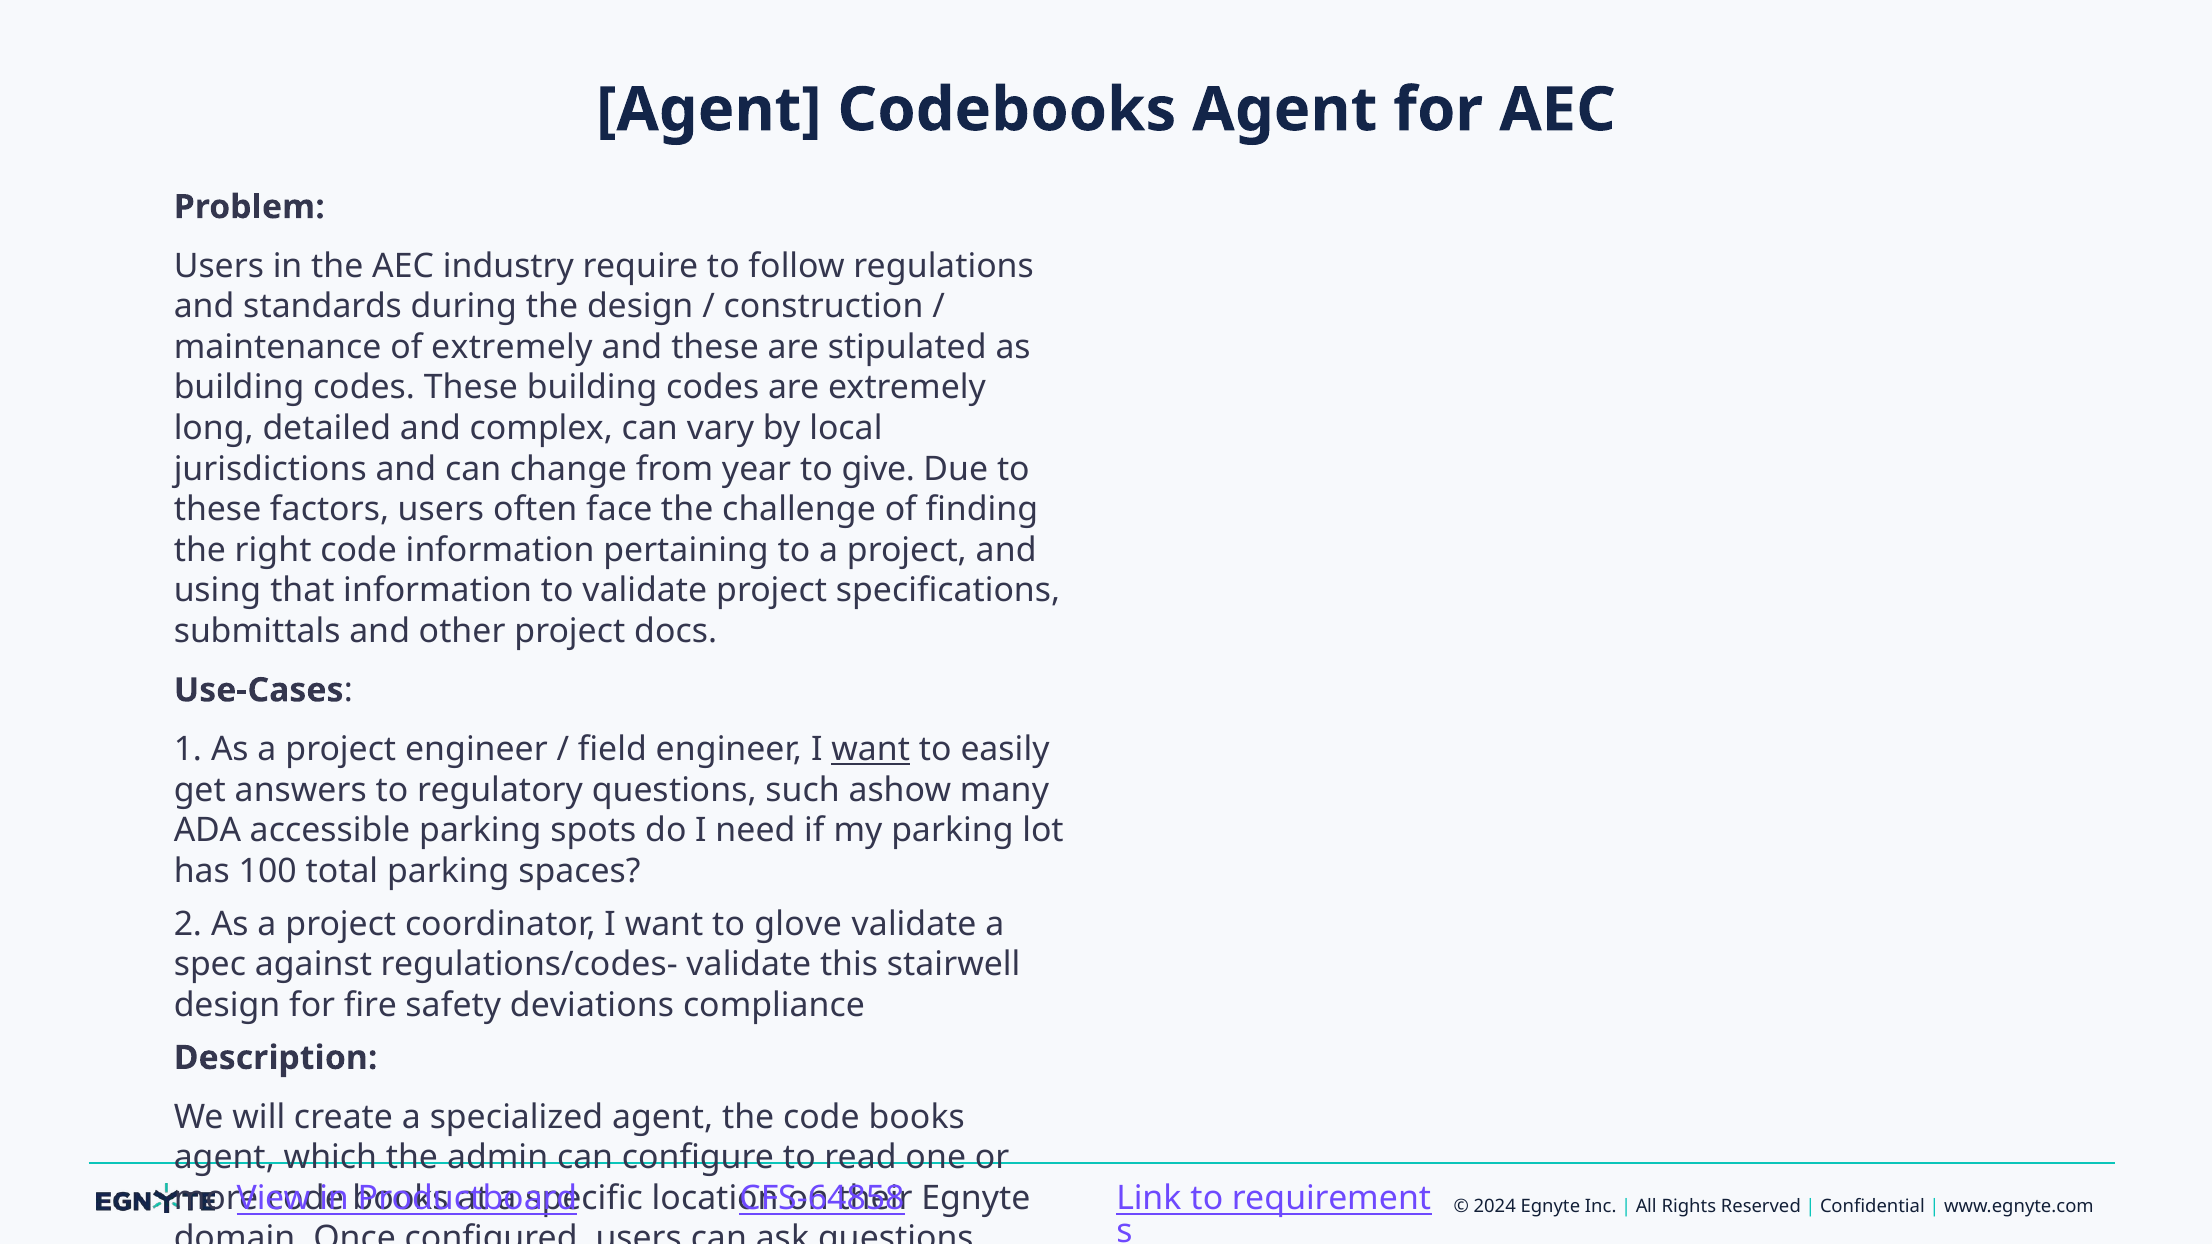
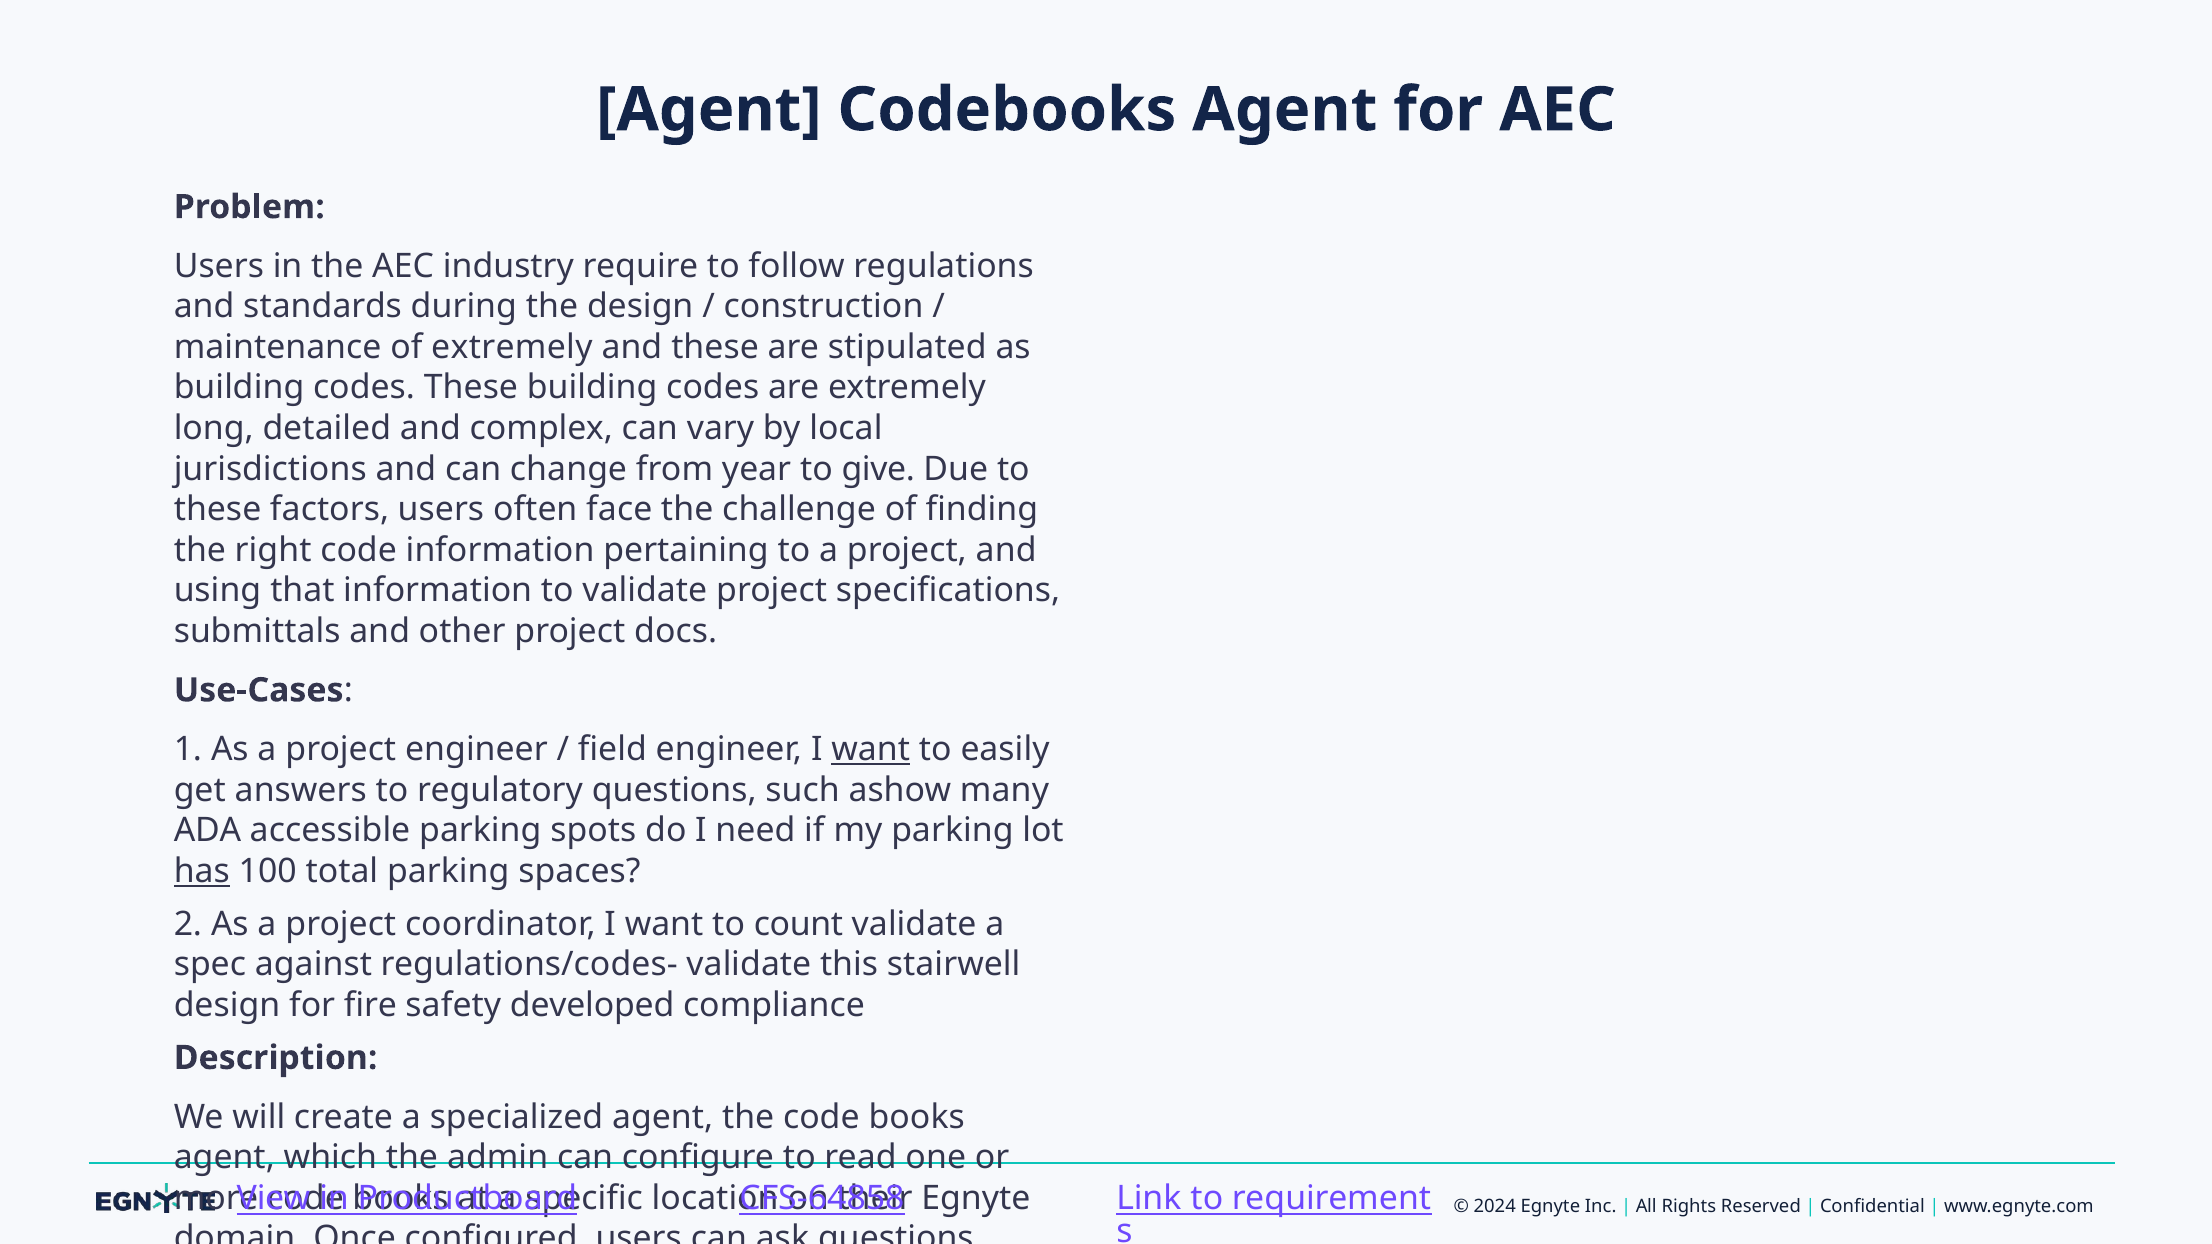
has underline: none -> present (202, 871)
glove: glove -> count (798, 924)
deviations: deviations -> developed (592, 1005)
